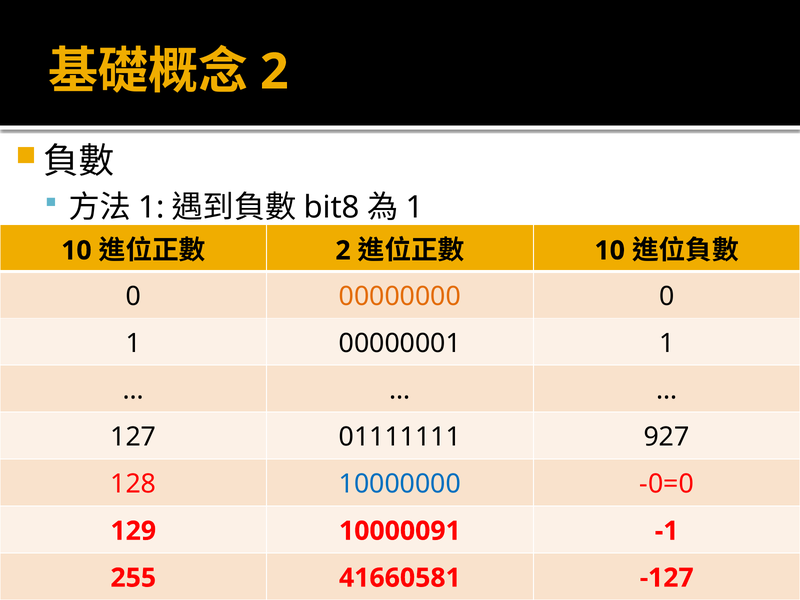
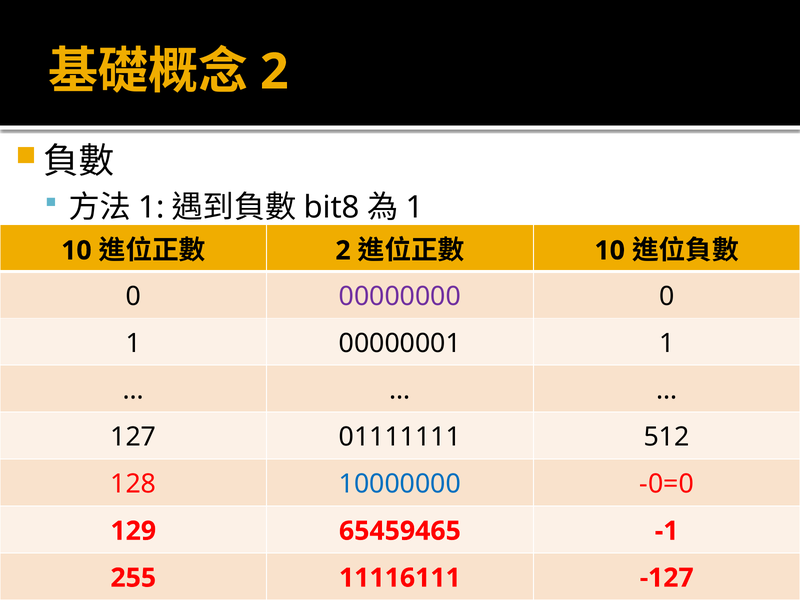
00000000 colour: orange -> purple (400, 296)
927: 927 -> 512 (667, 437)
10000091: 10000091 -> 65459465 (400, 531)
41660581: 41660581 -> 11116111 (400, 578)
